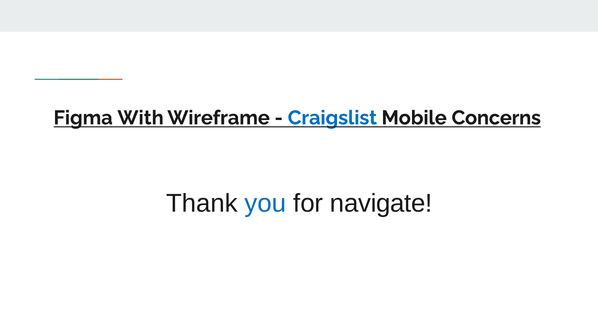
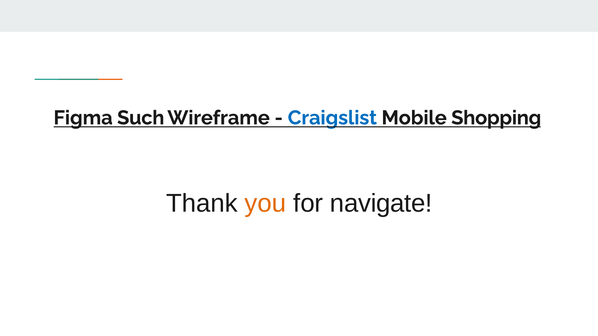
With: With -> Such (141, 118)
Concerns: Concerns -> Shopping (496, 118)
you colour: blue -> orange (265, 203)
